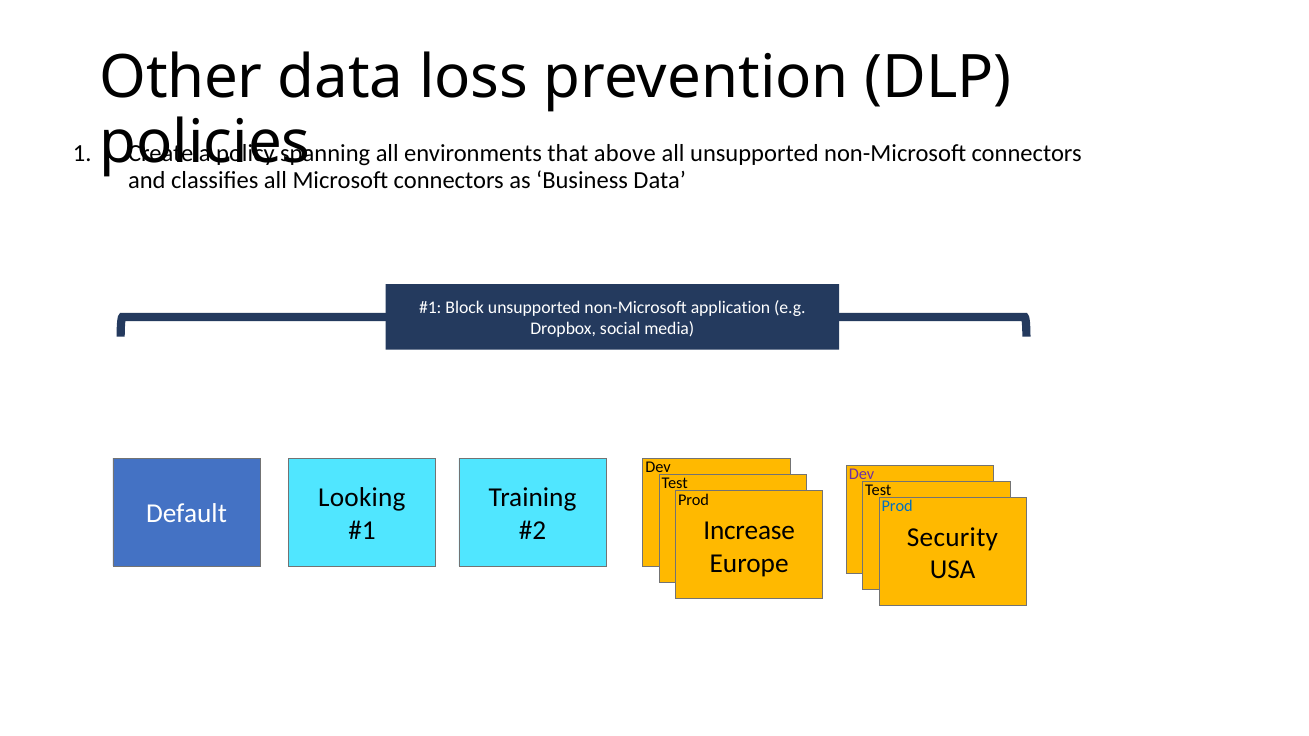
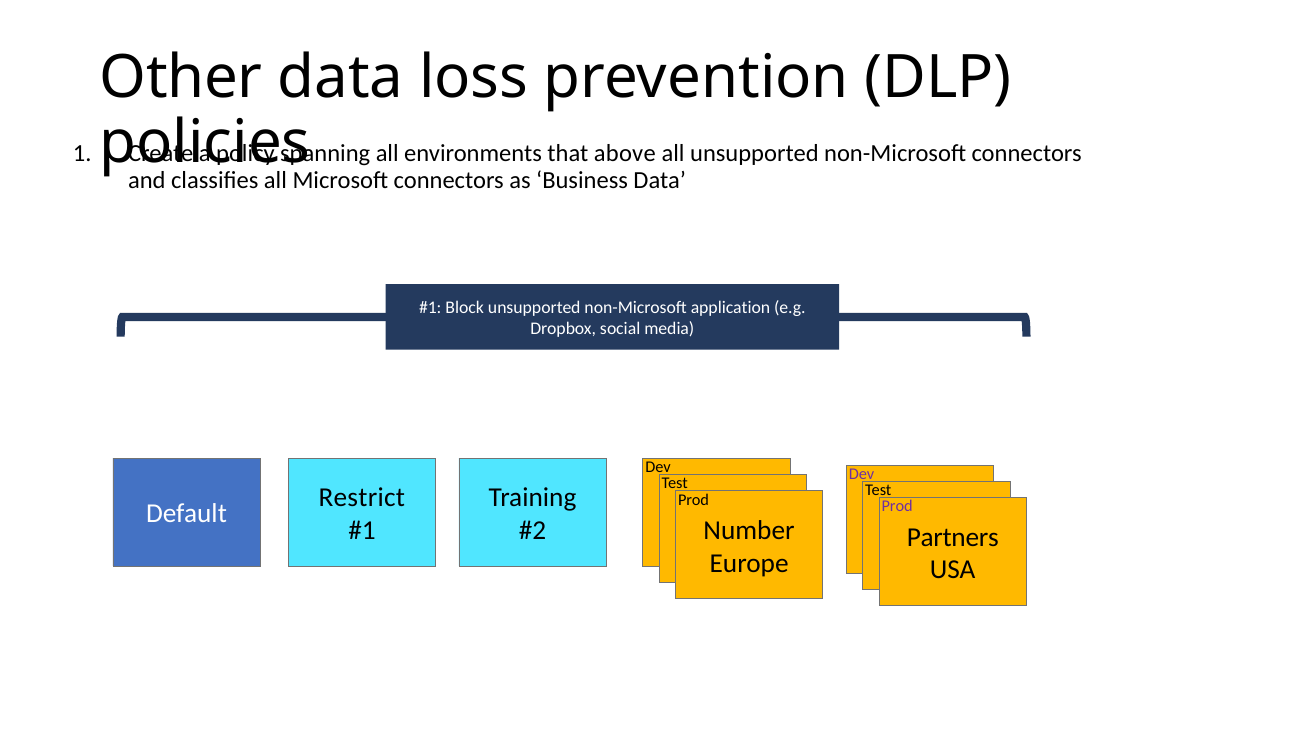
Looking: Looking -> Restrict (362, 498)
Prod colour: blue -> purple (897, 507)
Increase: Increase -> Number (749, 531)
Security: Security -> Partners (953, 537)
